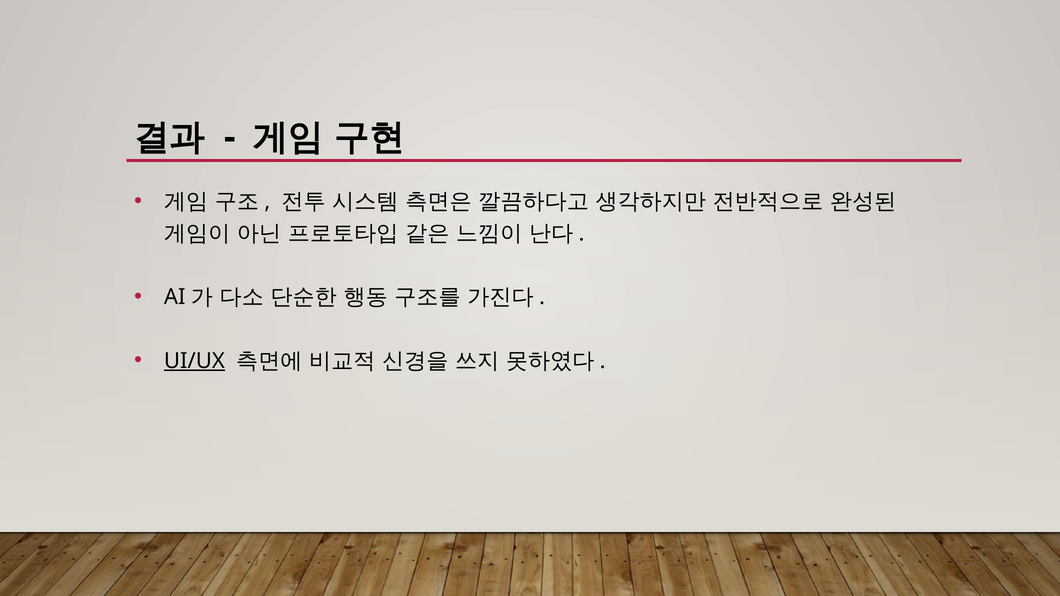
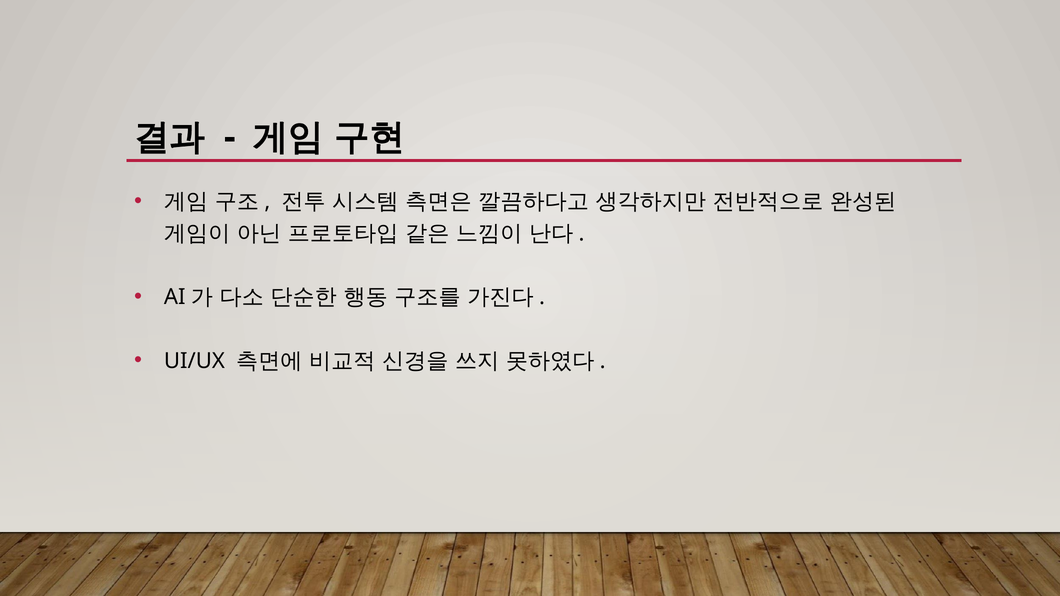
UI/UX underline: present -> none (194, 361)
